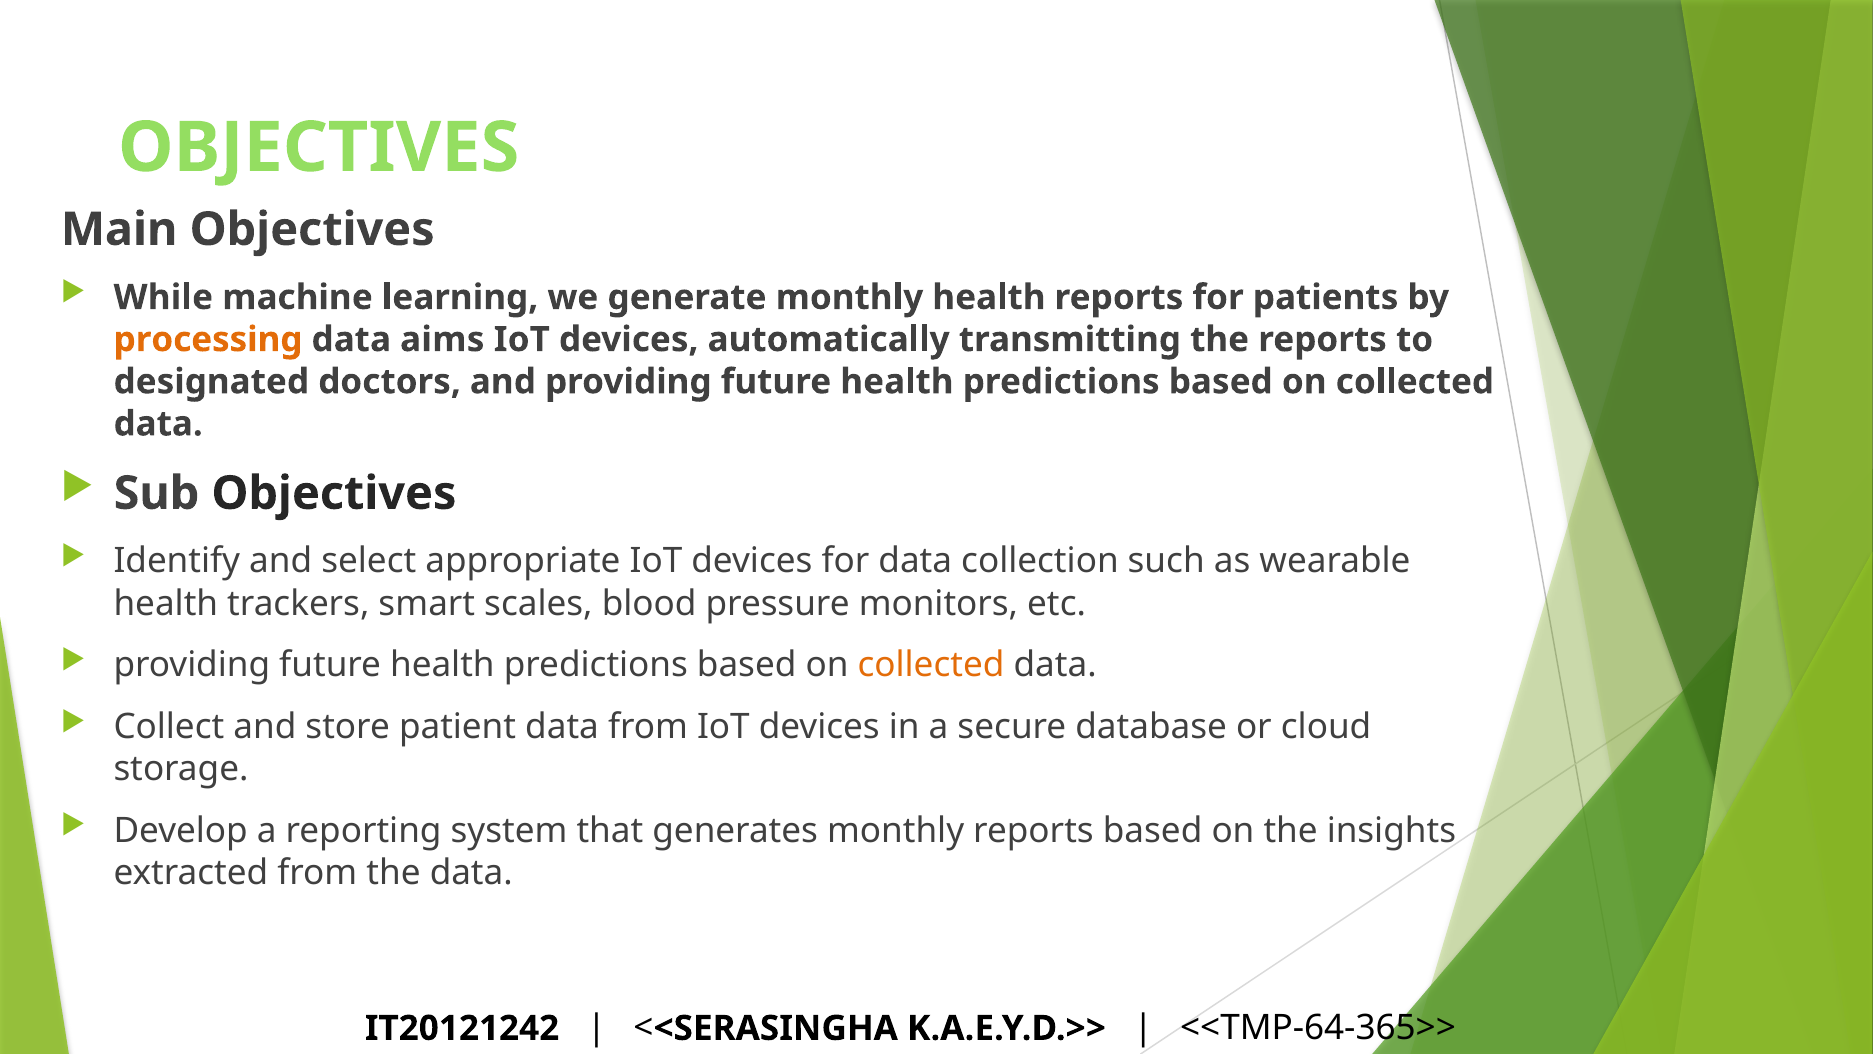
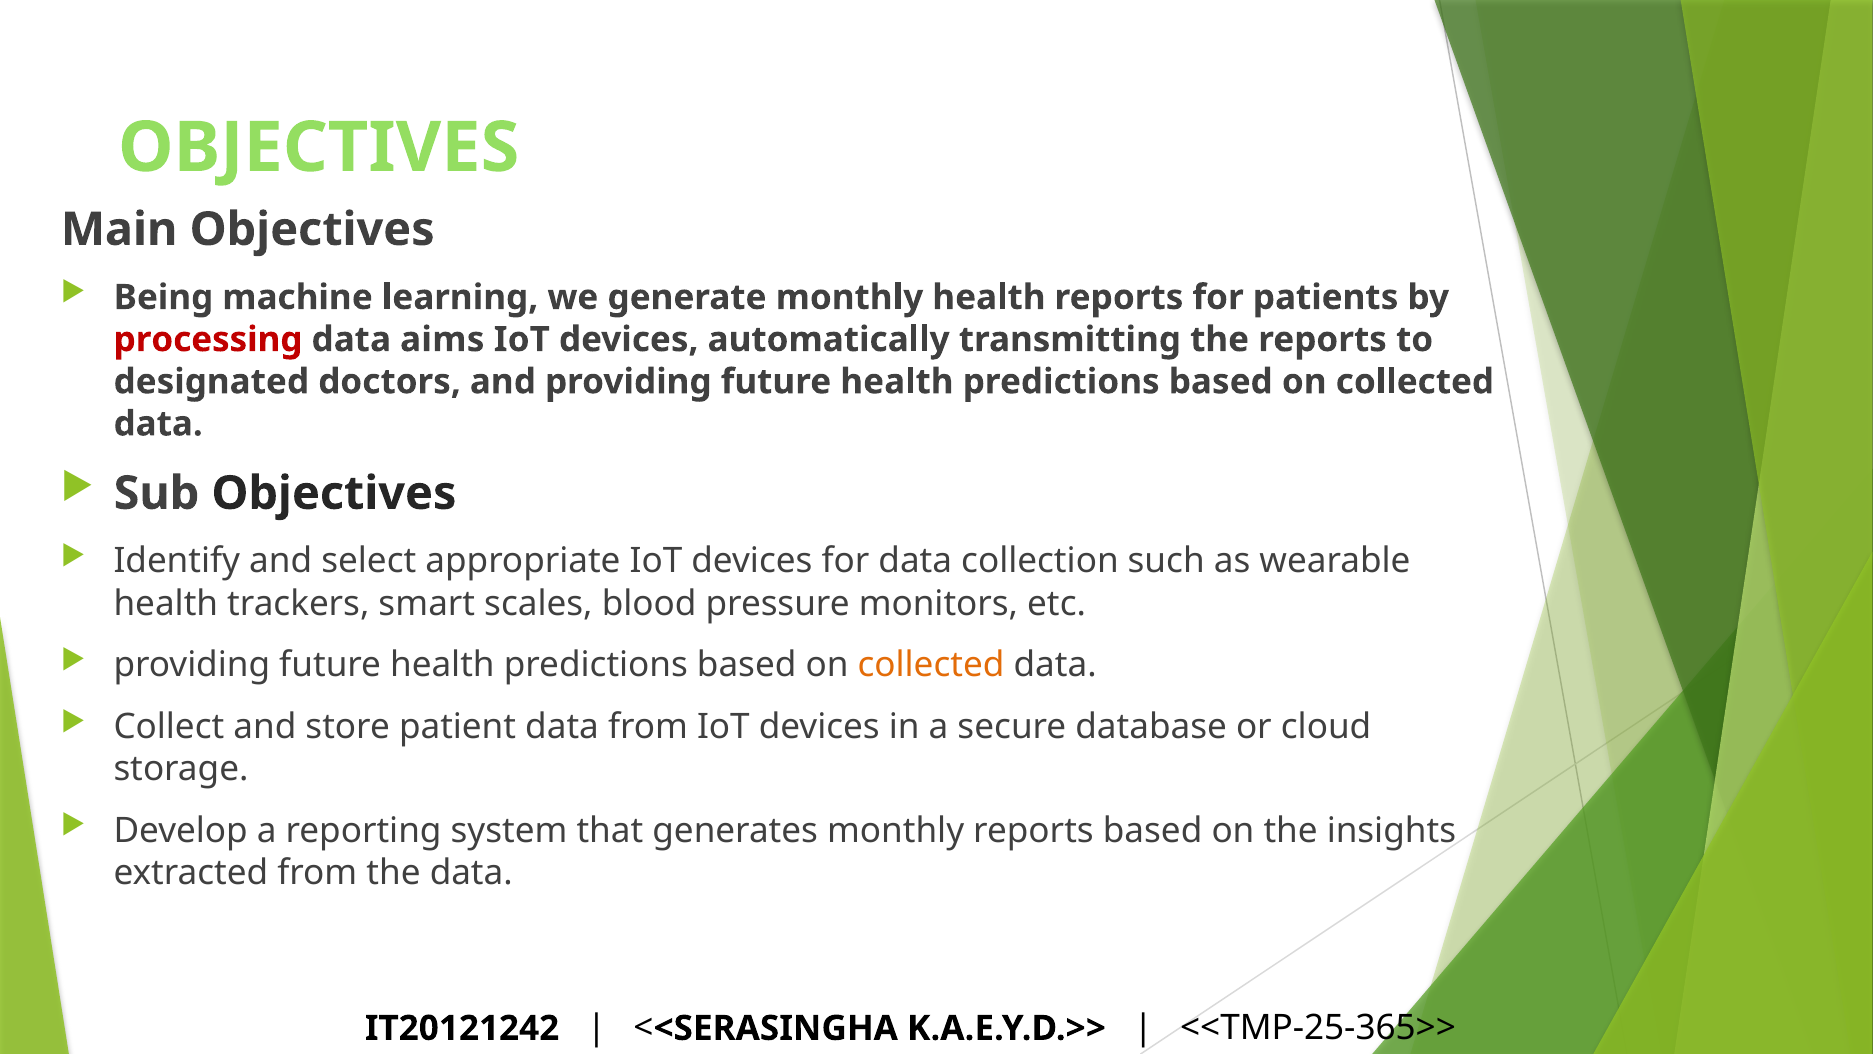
While: While -> Being (163, 297)
processing colour: orange -> red (208, 339)
<<TMP-64-365>>: <<TMP-64-365>> -> <<TMP-25-365>> (1318, 1028)
